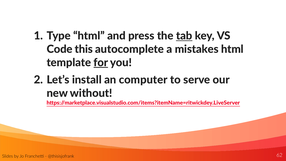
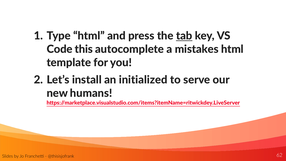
for underline: present -> none (101, 63)
computer: computer -> initialized (143, 80)
without: without -> humans (91, 93)
